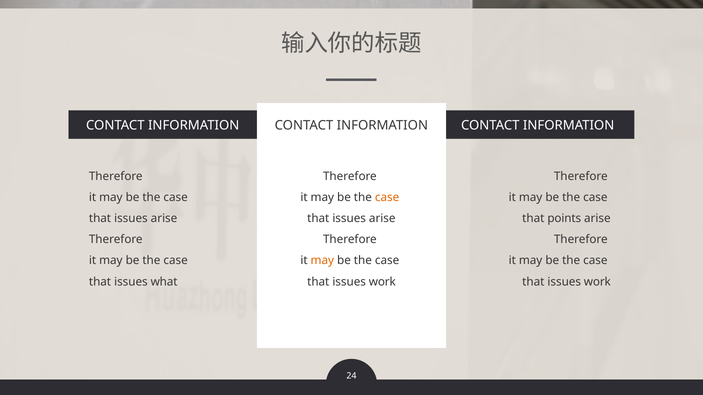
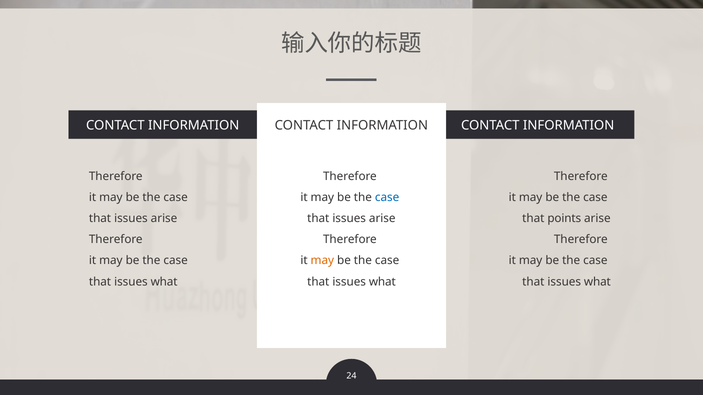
case colour: orange -> blue (387, 198)
work: work -> what (382, 282)
work: work -> what (597, 282)
